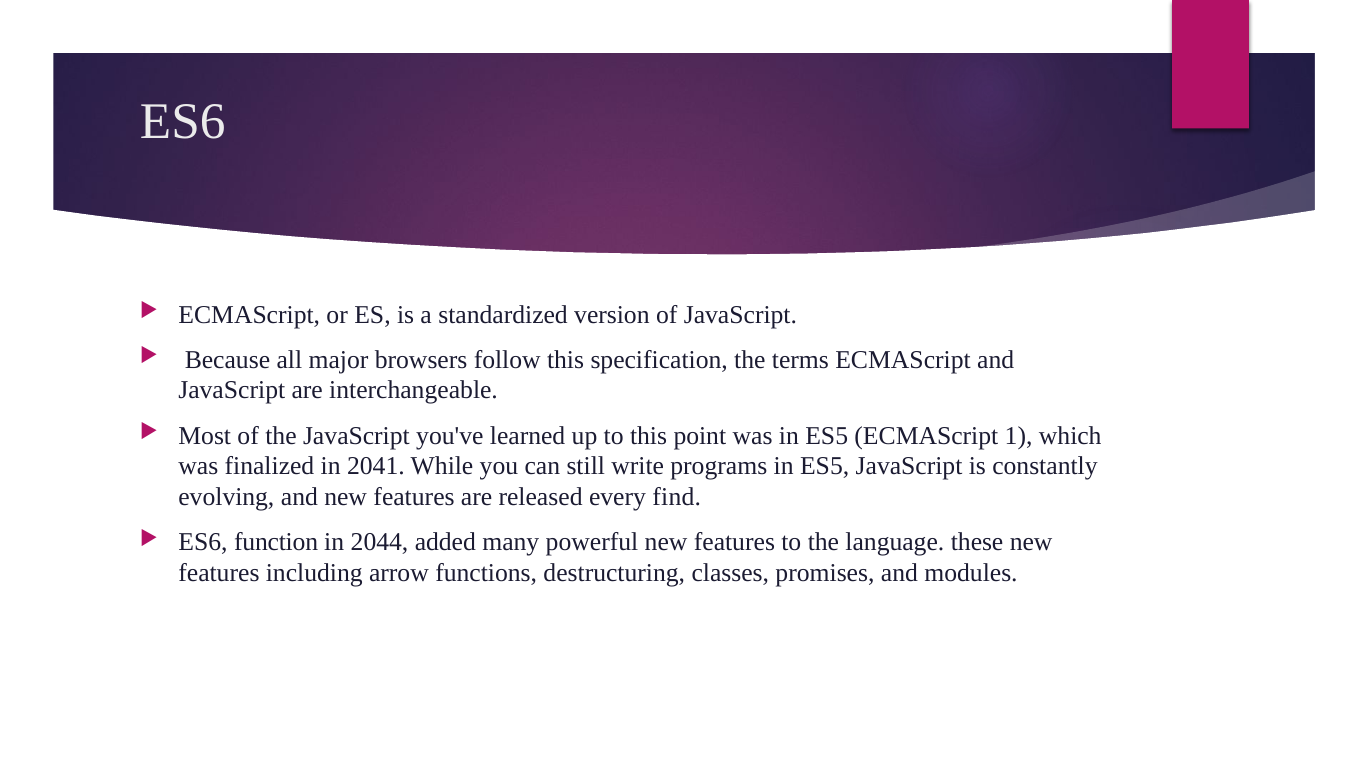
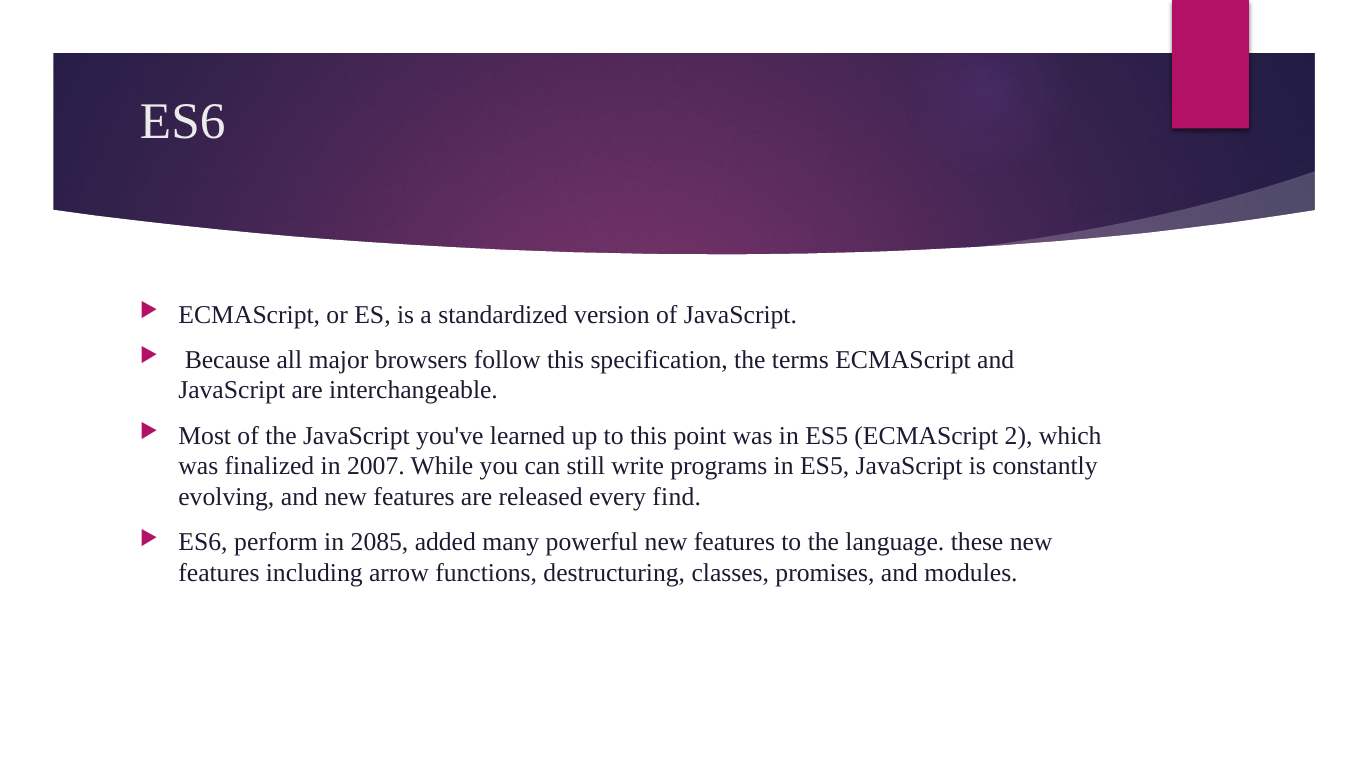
1: 1 -> 2 (1019, 436)
2041: 2041 -> 2007 (376, 466)
function: function -> perform (276, 542)
2044: 2044 -> 2085 (380, 542)
